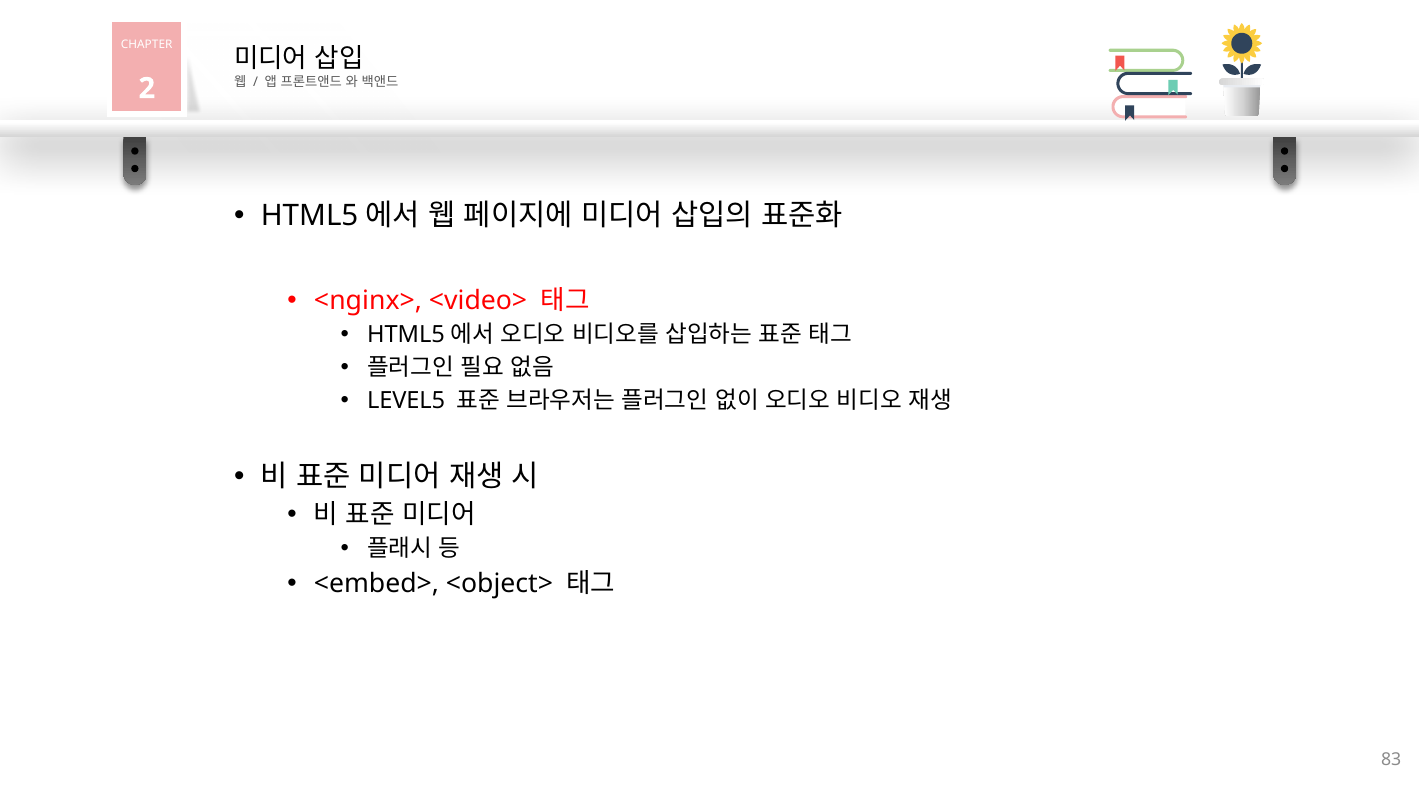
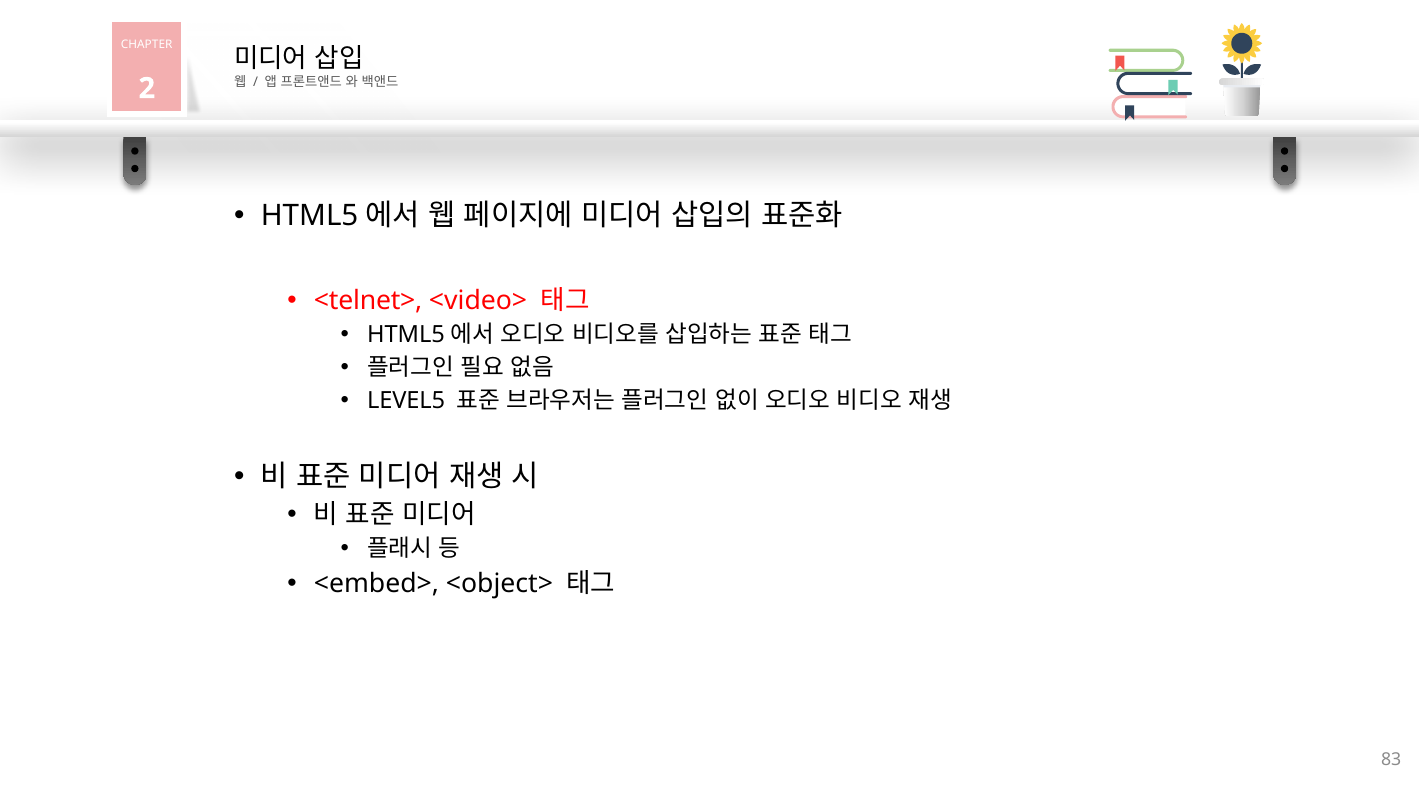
<nginx>: <nginx> -> <telnet> (368, 300)
